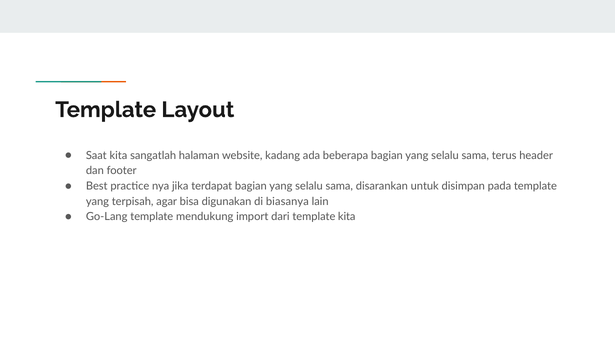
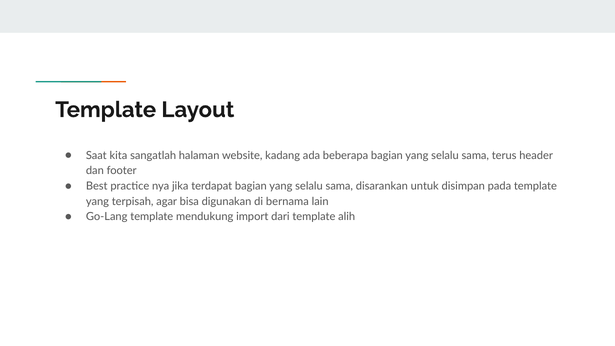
biasanya: biasanya -> bernama (287, 201)
template kita: kita -> alih (347, 217)
